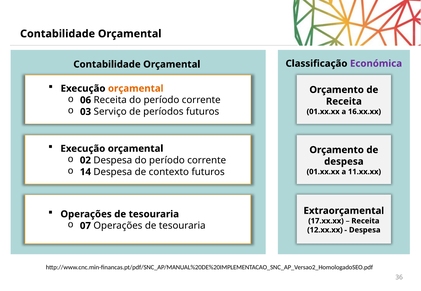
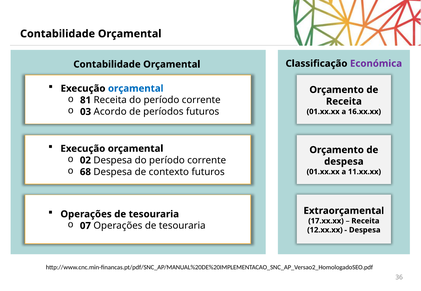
orçamental colour: orange -> blue (136, 89)
06: 06 -> 81 (86, 100)
Serviço: Serviço -> Acordo (110, 112)
14: 14 -> 68 (85, 172)
